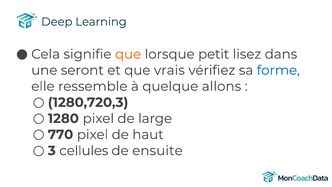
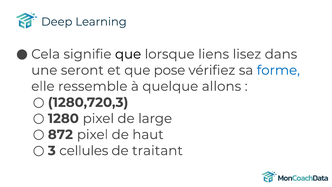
que colour: orange -> black (128, 54)
petit: petit -> liens (214, 54)
vrais: vrais -> pose (169, 70)
770: 770 -> 872 (60, 134)
ensuite: ensuite -> traitant (157, 151)
